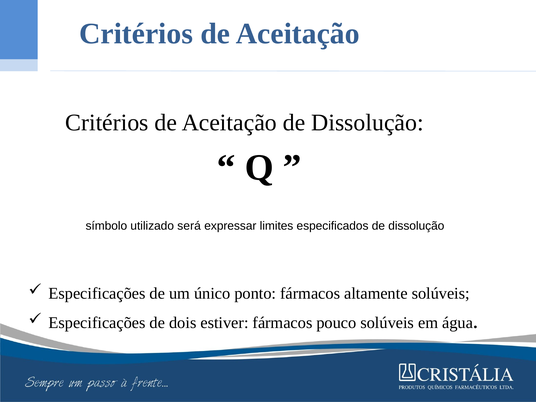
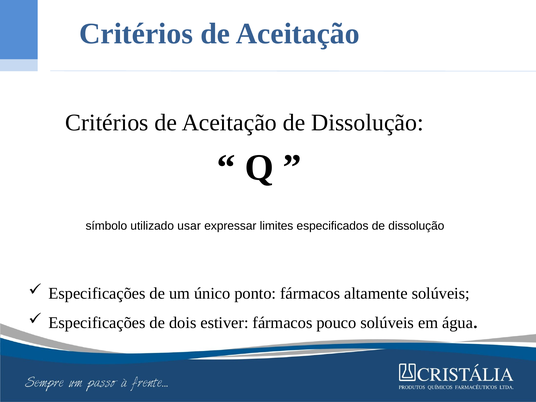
será: será -> usar (189, 226)
